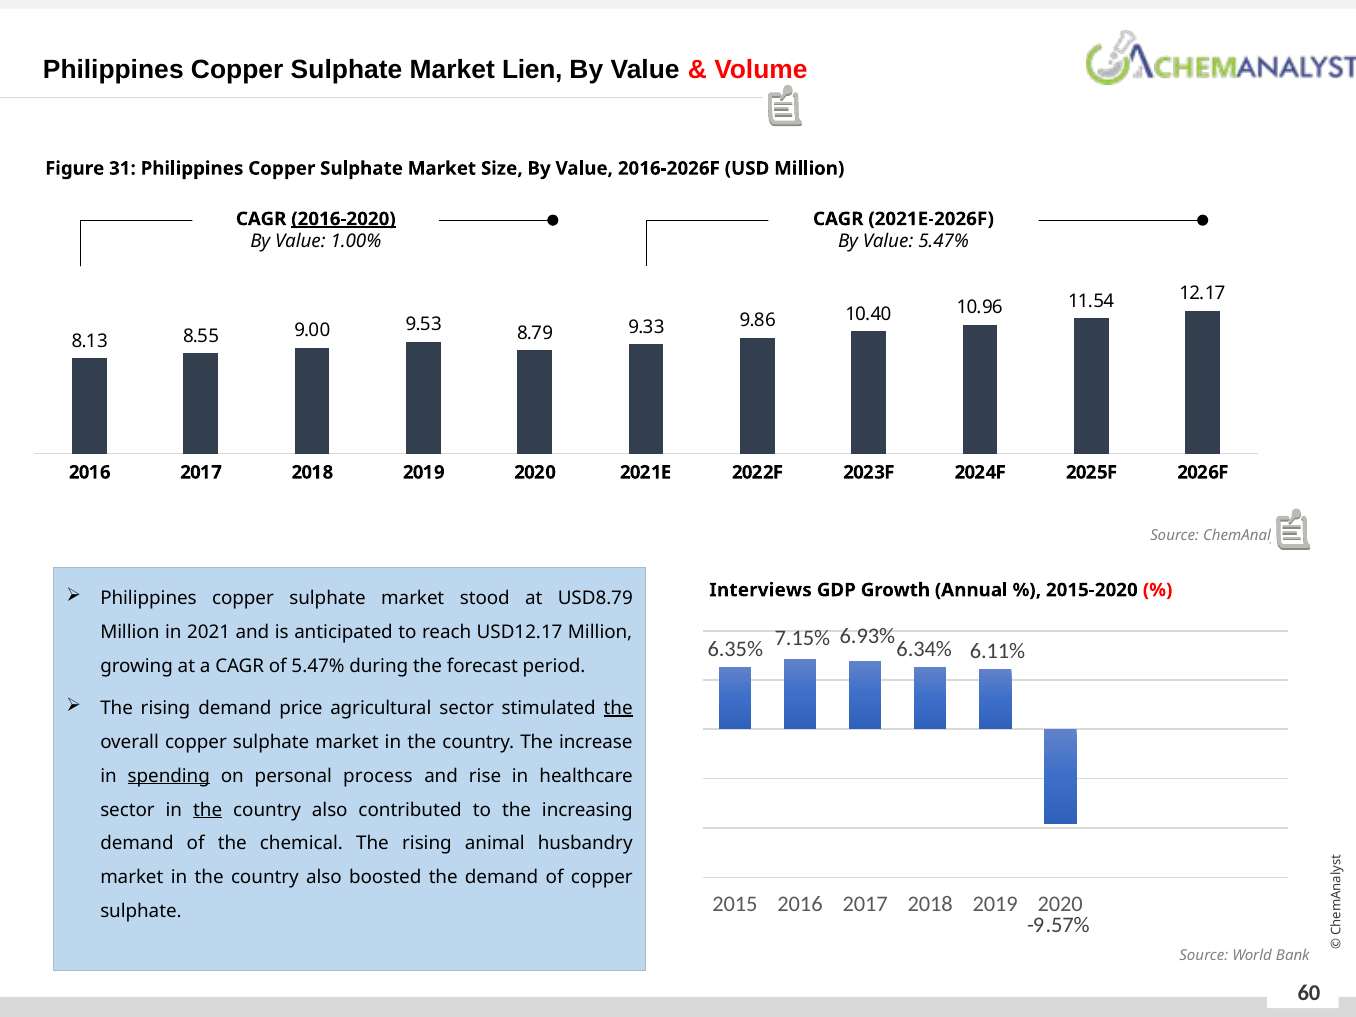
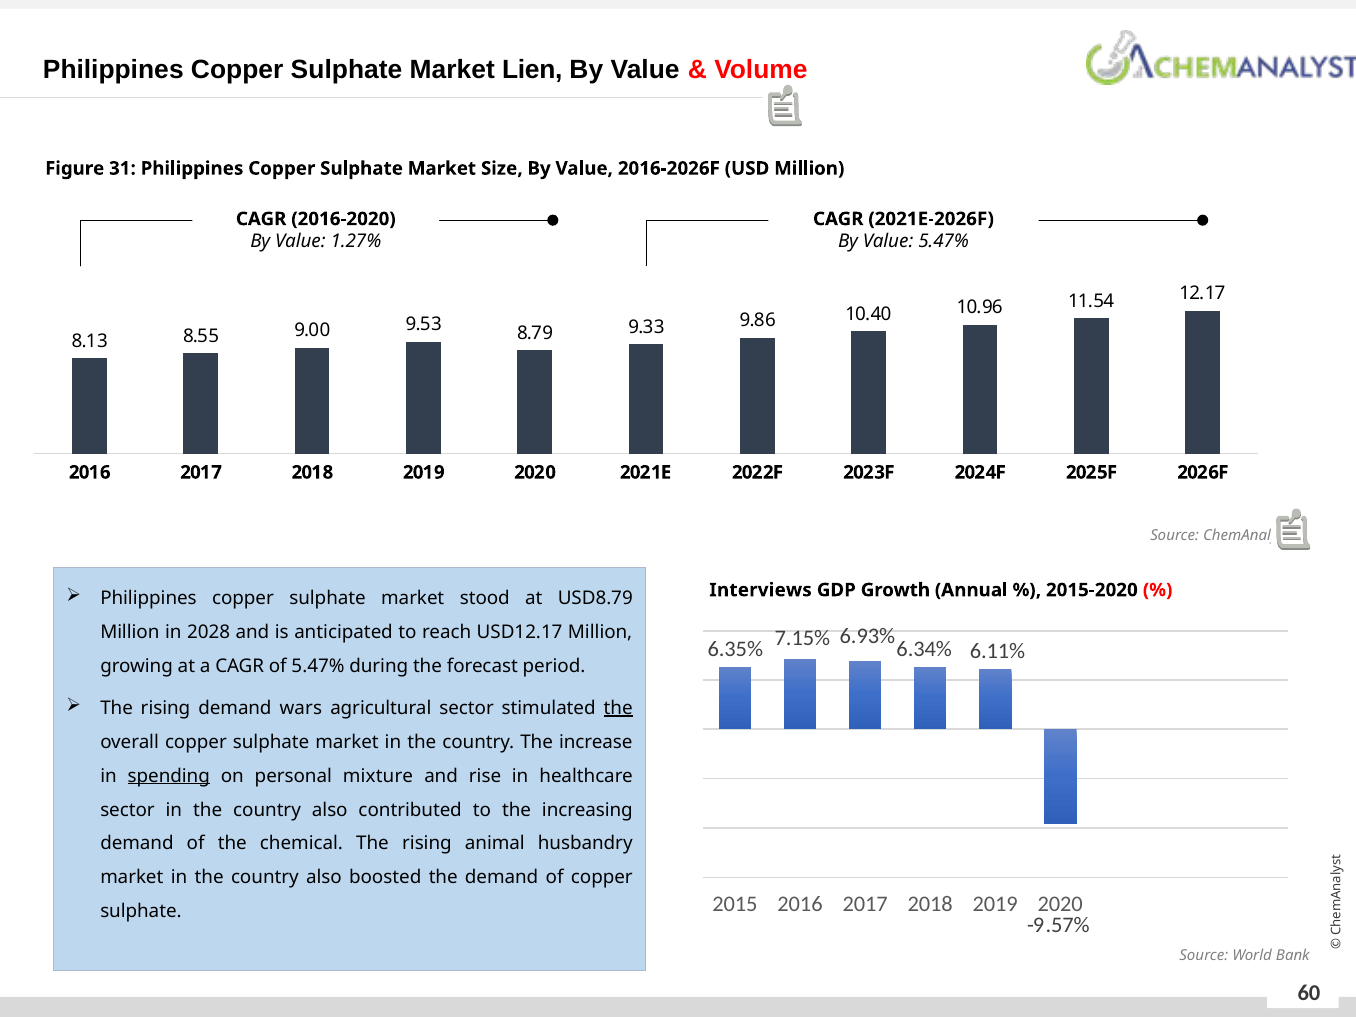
2016-2020 underline: present -> none (343, 219)
1.00%: 1.00% -> 1.27% (356, 242)
2021: 2021 -> 2028 (209, 632)
price: price -> wars (301, 708)
process: process -> mixture (378, 776)
the underline: present -> none (208, 810)
